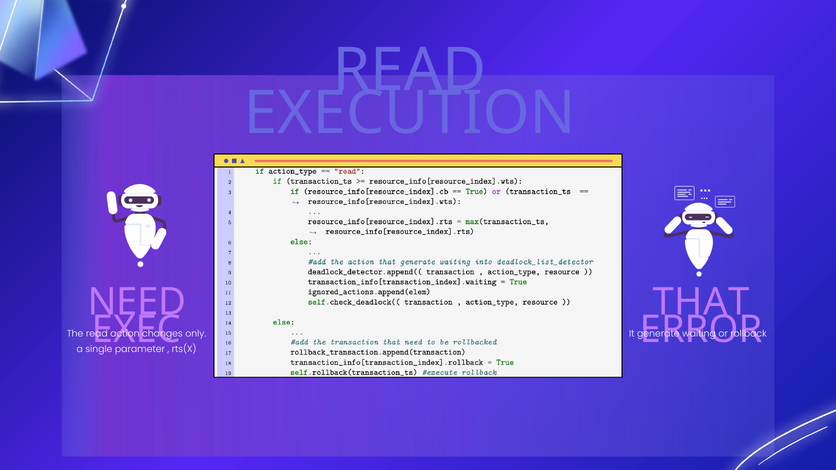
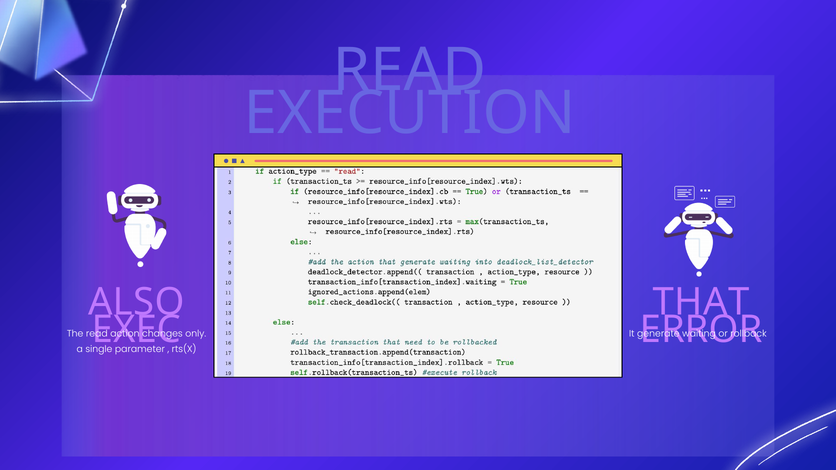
NEED: NEED -> ALSO (136, 302)
